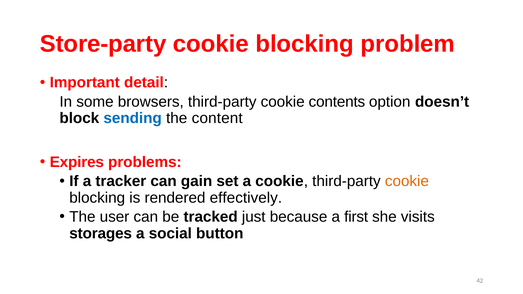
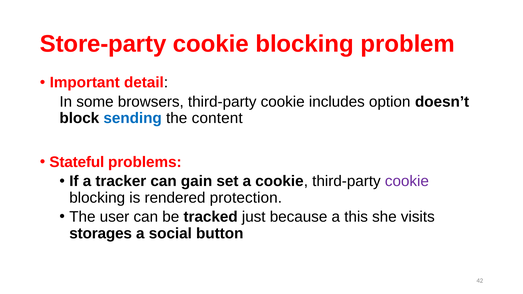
contents: contents -> includes (337, 102)
Expires: Expires -> Stateful (77, 162)
cookie colour: orange -> purple (407, 181)
effectively: effectively -> protection (246, 198)
first: first -> this (356, 217)
